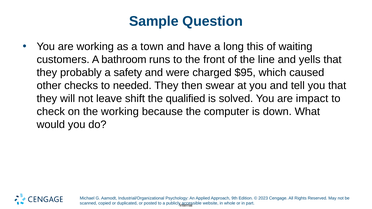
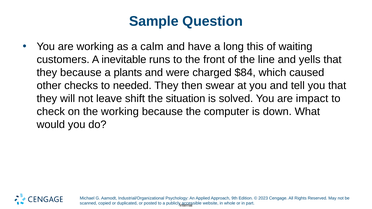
town: town -> calm (152, 47)
bathroom: bathroom -> inevitable (124, 60)
they probably: probably -> because (81, 73)
safety: safety -> plants (128, 73)
$95: $95 -> $84 (245, 73)
qualified: qualified -> situation (186, 99)
